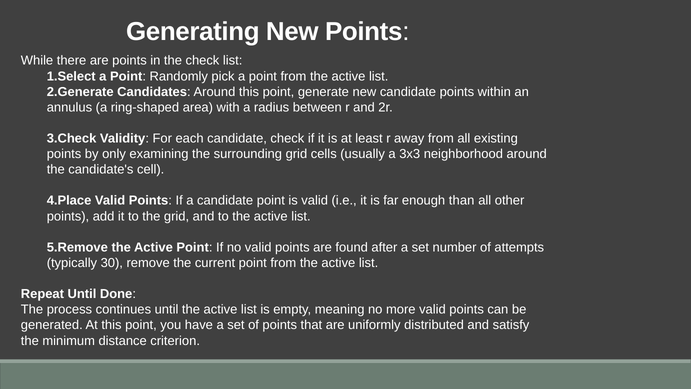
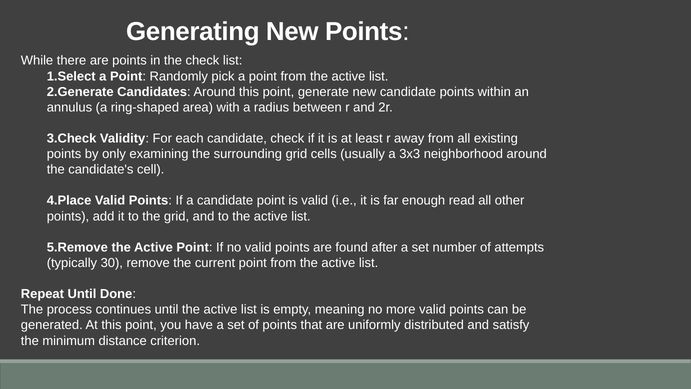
than: than -> read (462, 201)
